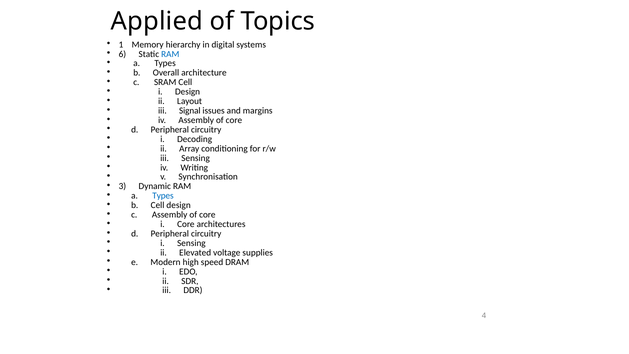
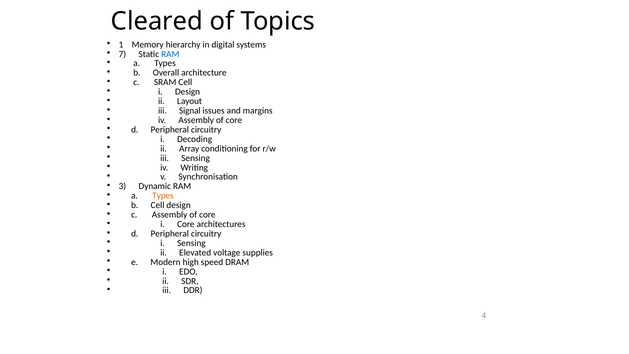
Applied: Applied -> Cleared (157, 21)
6: 6 -> 7 (122, 54)
Types colour: blue -> orange (163, 196)
